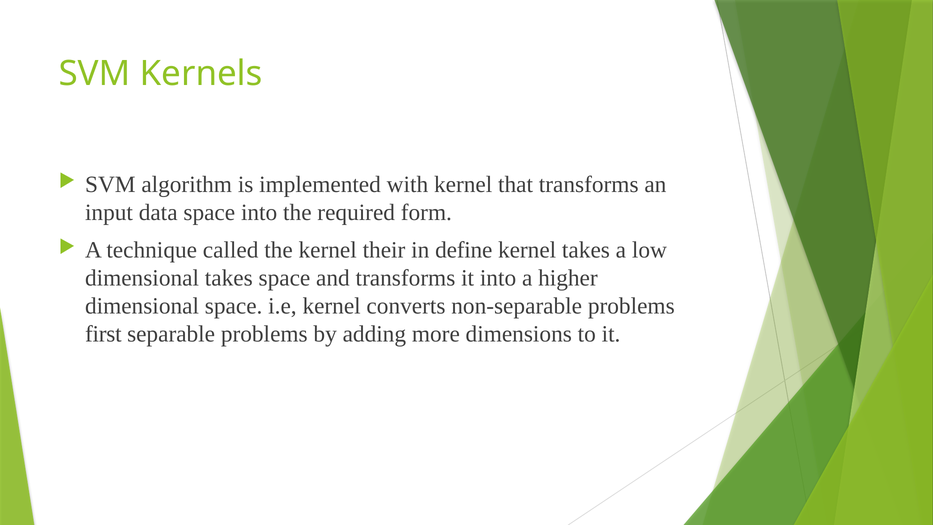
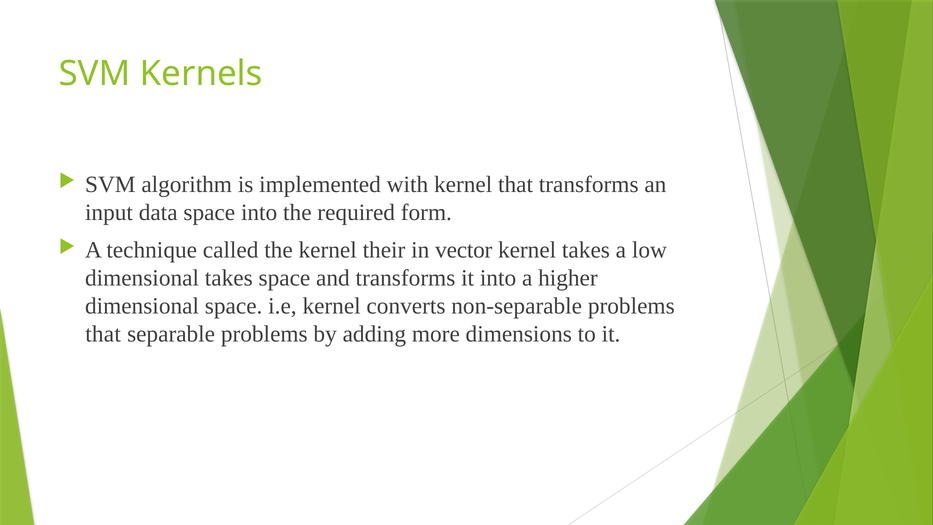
define: define -> vector (464, 250)
first: first -> that (103, 334)
